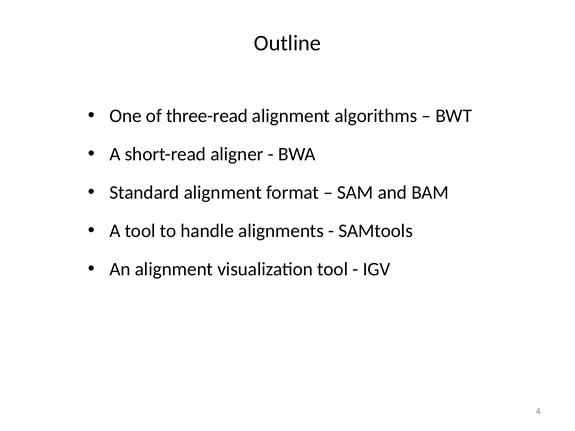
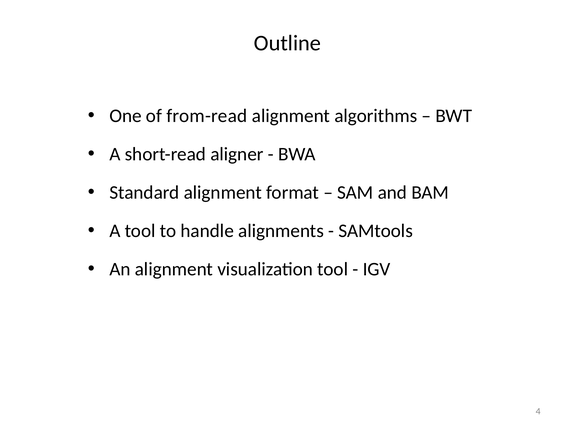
three-read: three-read -> from-read (207, 116)
